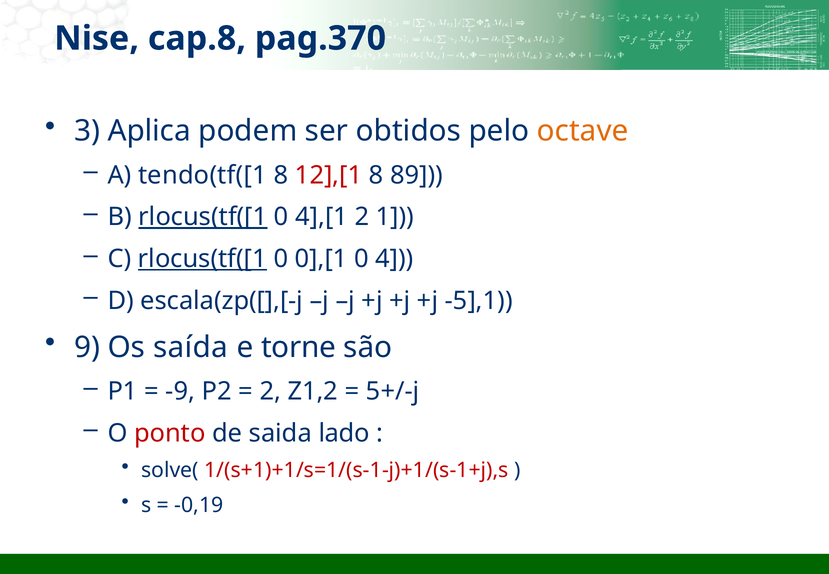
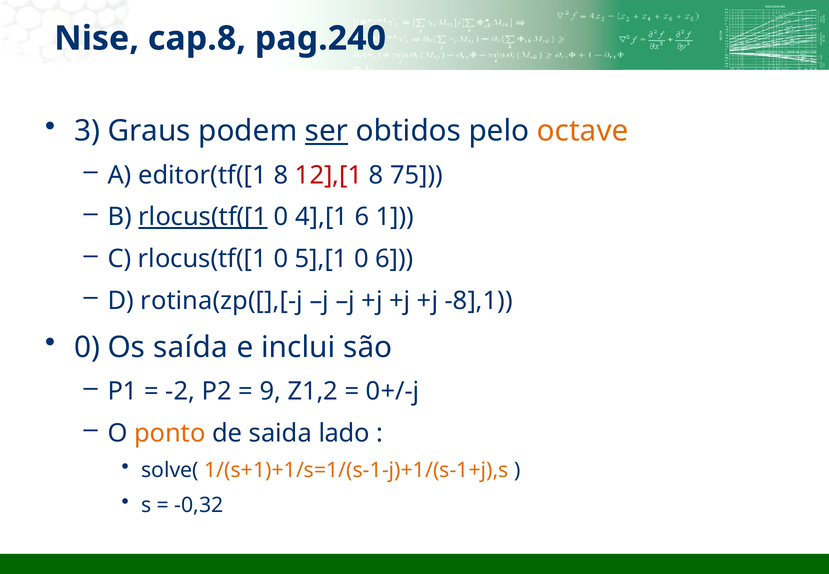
pag.370: pag.370 -> pag.240 (320, 38)
Aplica: Aplica -> Graus (149, 131)
ser underline: none -> present (327, 131)
tendo(tf([1: tendo(tf([1 -> editor(tf([1 (203, 175)
89: 89 -> 75 (416, 175)
4],[1 2: 2 -> 6 (362, 217)
rlocus(tf([1 underline: present -> none (202, 259)
0],[1: 0],[1 -> 5],[1 (321, 259)
0 4: 4 -> 6 (394, 259)
escala(zp([],[-j: escala(zp([],[-j -> rotina(zp([],[-j (222, 301)
-5],1: -5],1 -> -8],1 (479, 301)
9: 9 -> 0 (87, 347)
torne: torne -> inclui (298, 347)
-9: -9 -> -2 (180, 391)
2: 2 -> 9 (270, 391)
5+/-j: 5+/-j -> 0+/-j (393, 391)
ponto colour: red -> orange (170, 433)
1/(s+1)+1/s=1/(s-1-j)+1/(s-1+j),s colour: red -> orange (356, 470)
-0,19: -0,19 -> -0,32 (199, 505)
